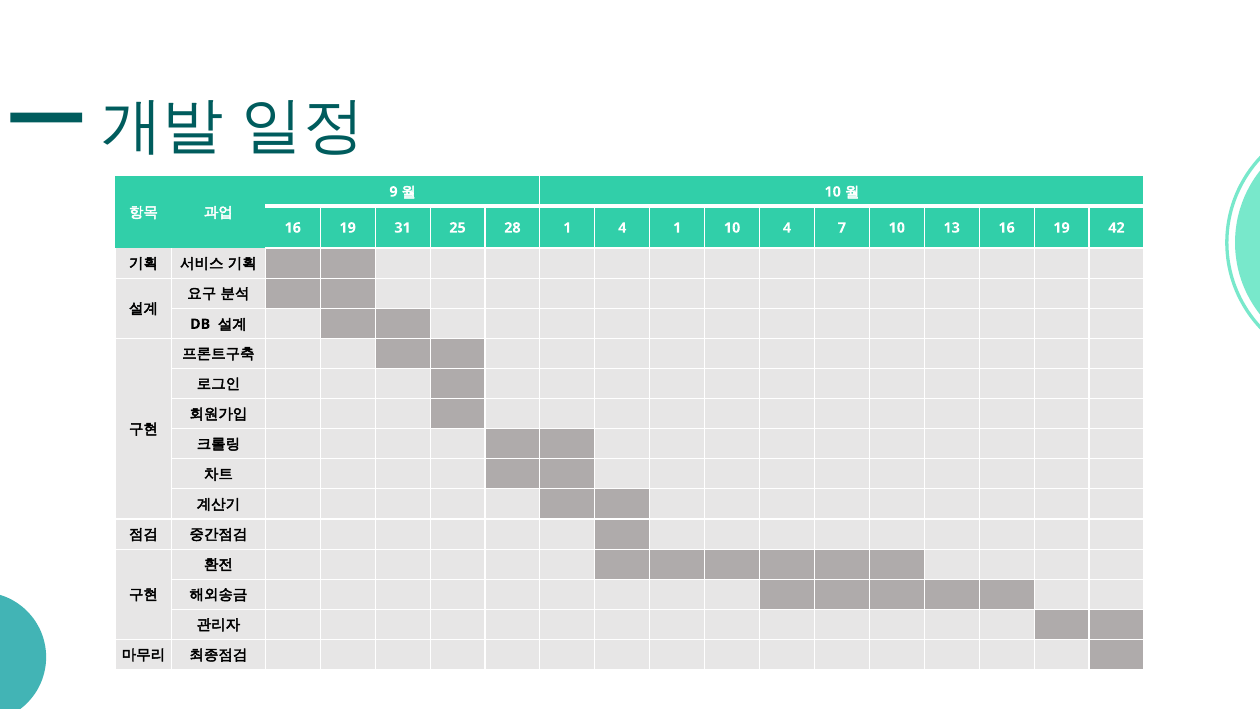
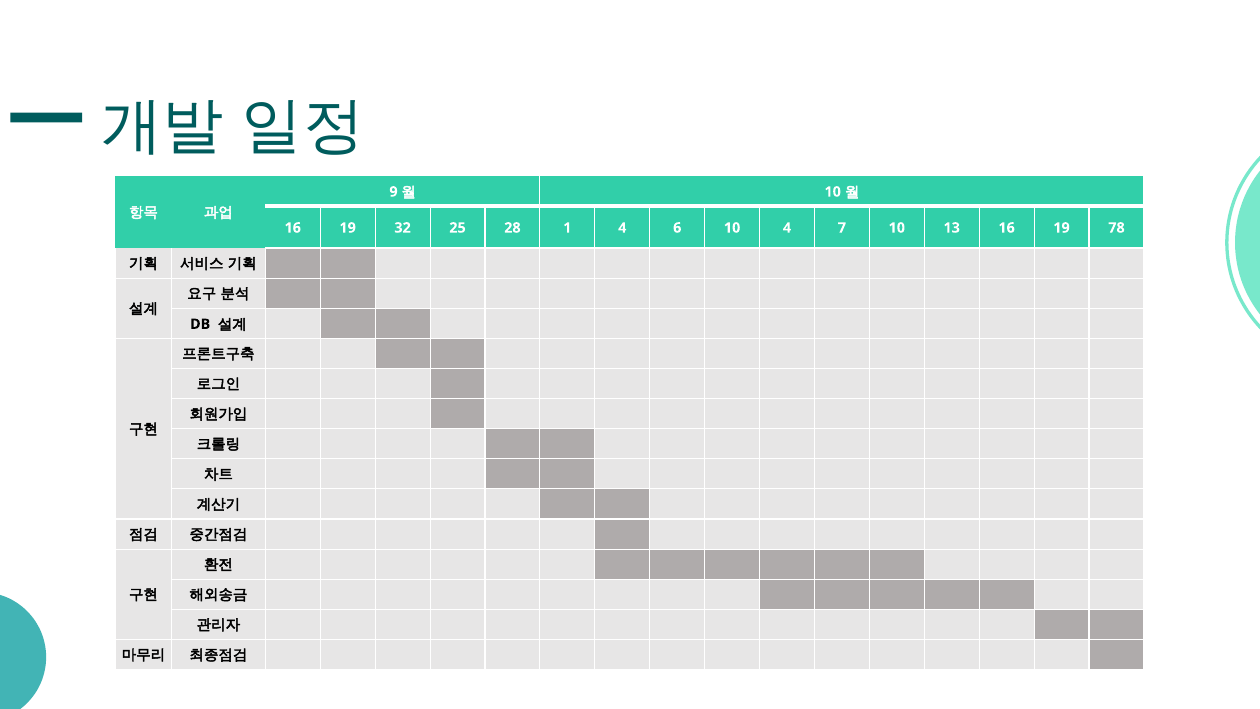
31: 31 -> 32 (403, 228)
4 1: 1 -> 6 (677, 228)
42: 42 -> 78 (1116, 228)
